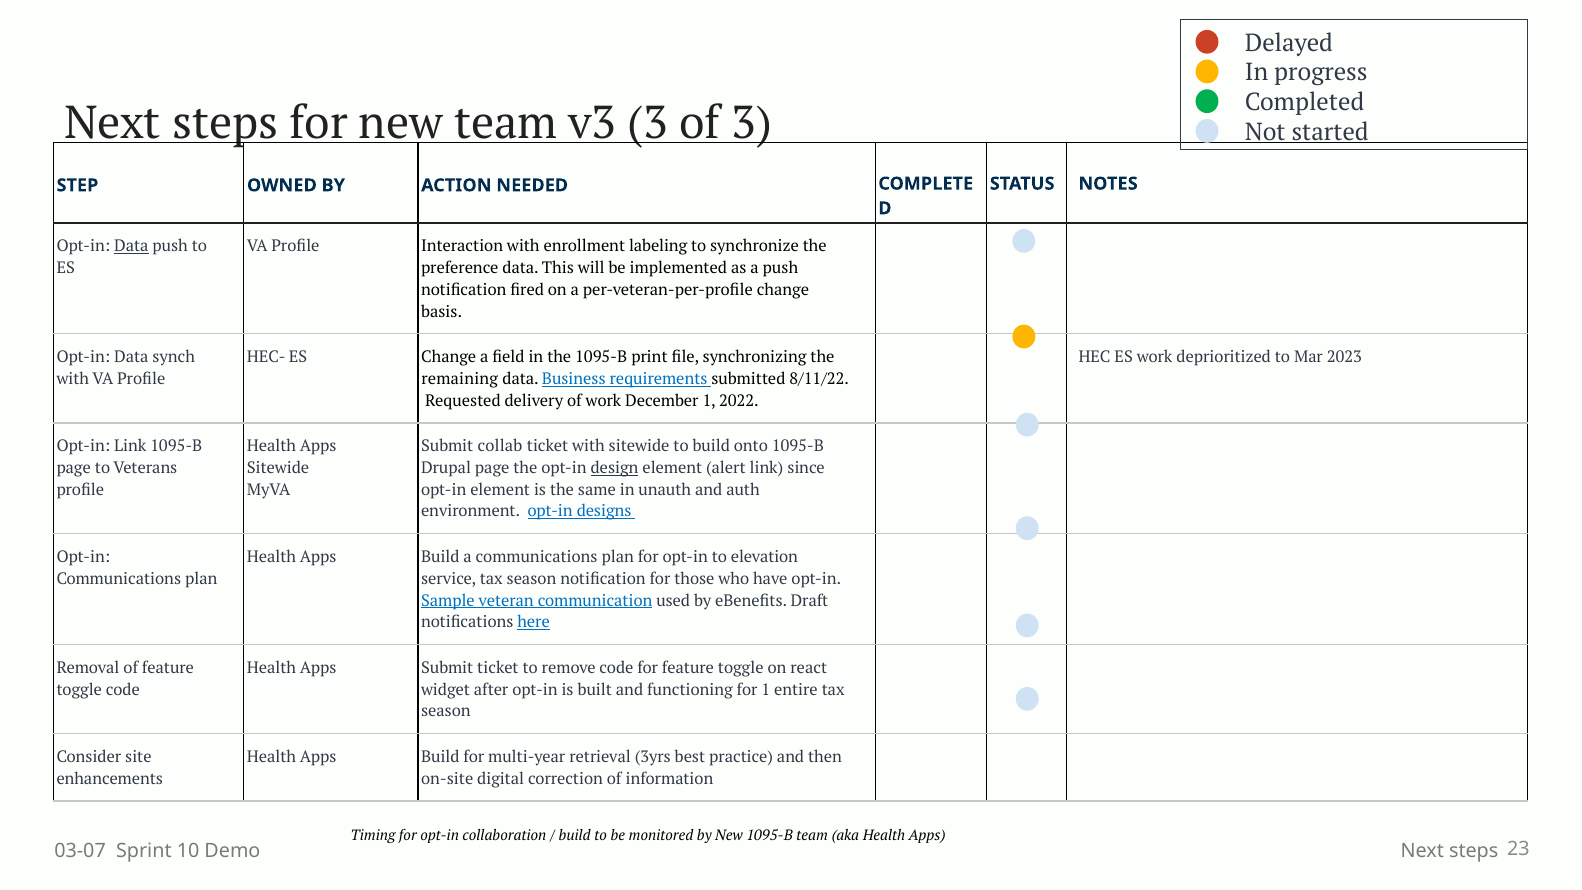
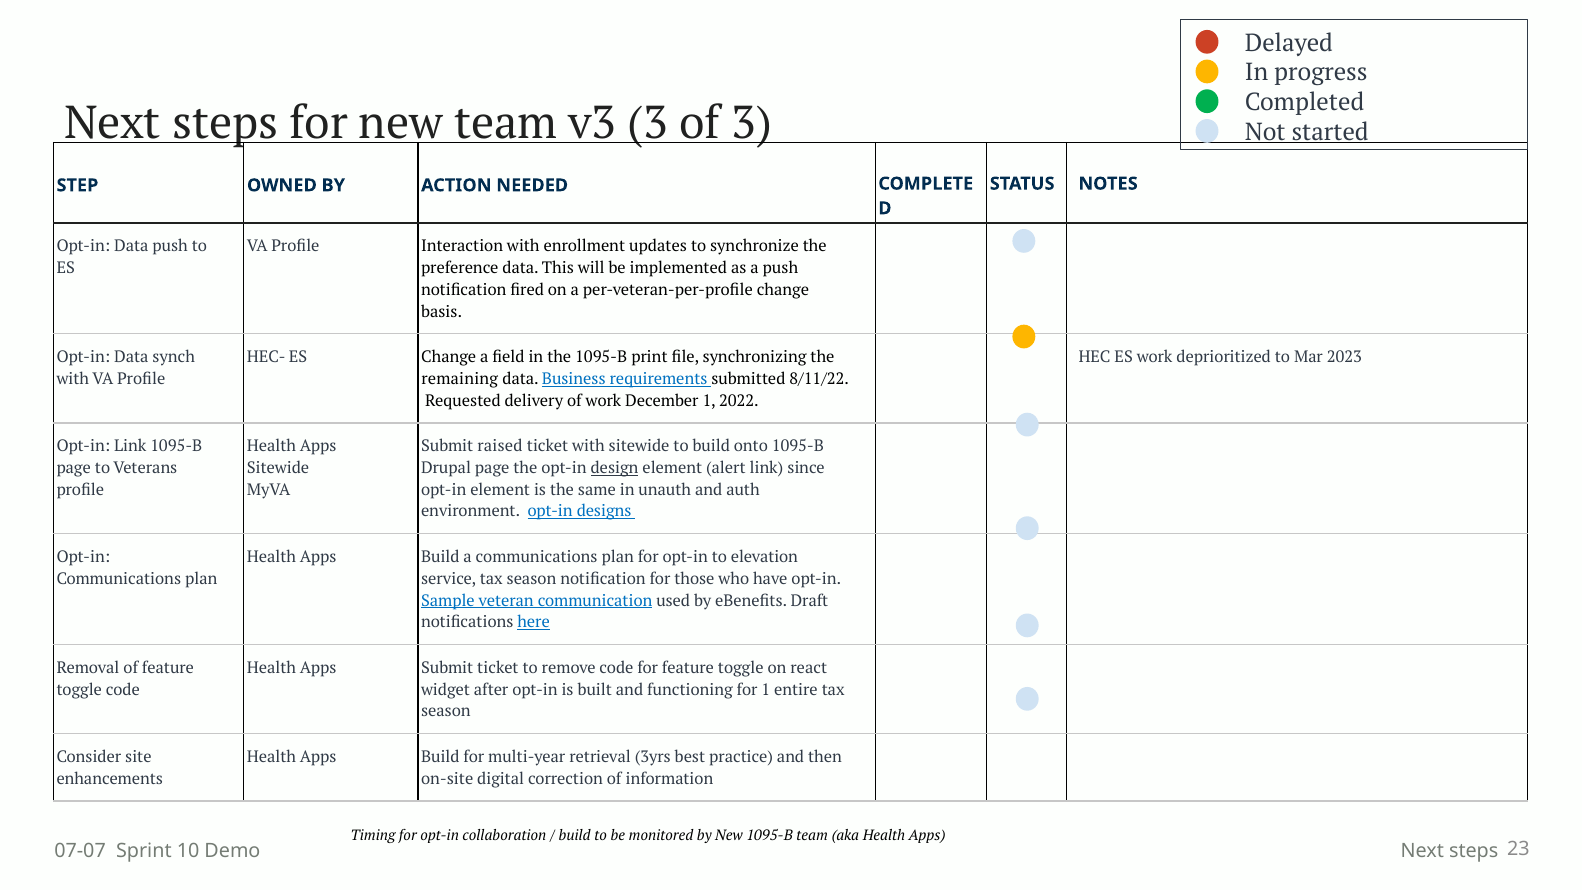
Data underline: present -> none (131, 246)
labeling: labeling -> updates (658, 246)
collab: collab -> raised (500, 446)
03-07: 03-07 -> 07-07 (80, 851)
